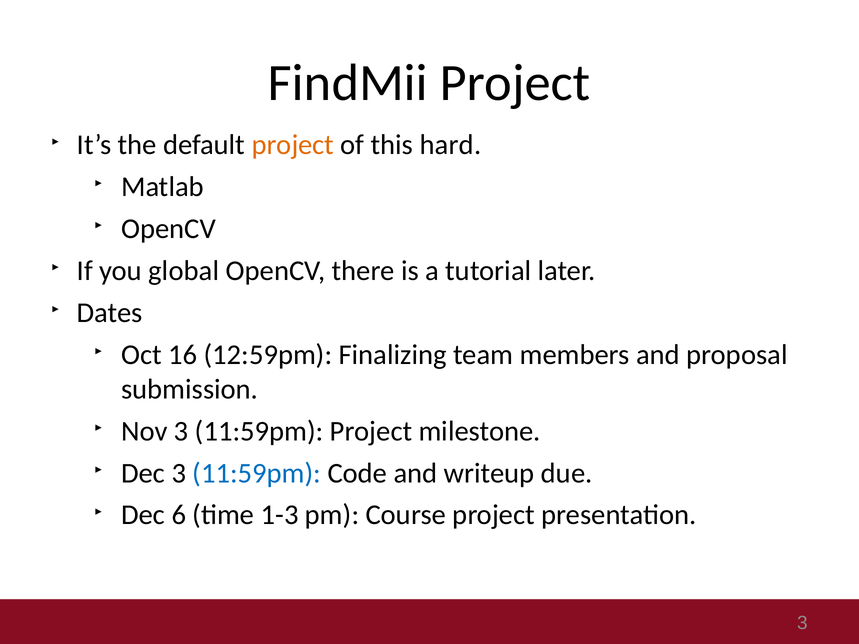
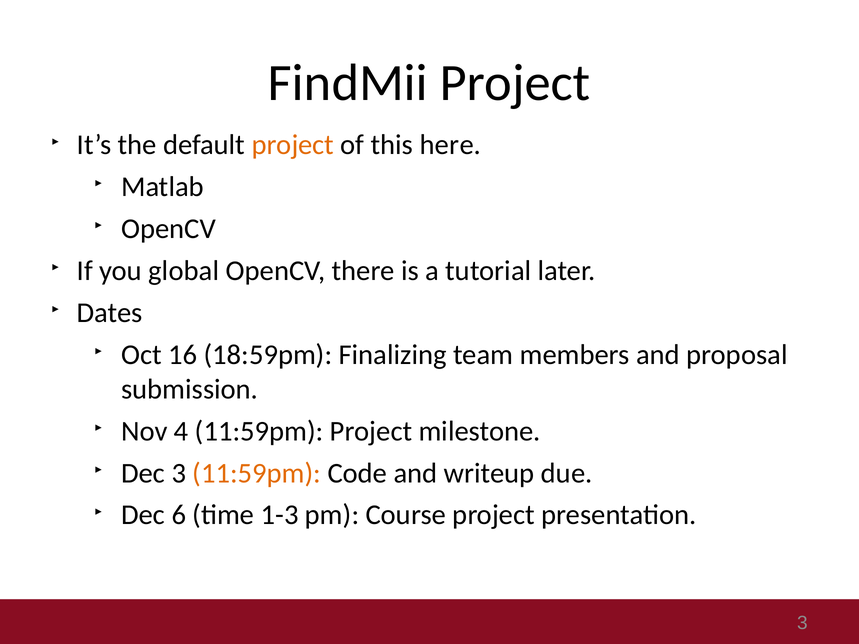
hard: hard -> here (450, 145)
12:59pm: 12:59pm -> 18:59pm (268, 355)
Nov 3: 3 -> 4 (181, 431)
11:59pm colour: blue -> orange (257, 473)
